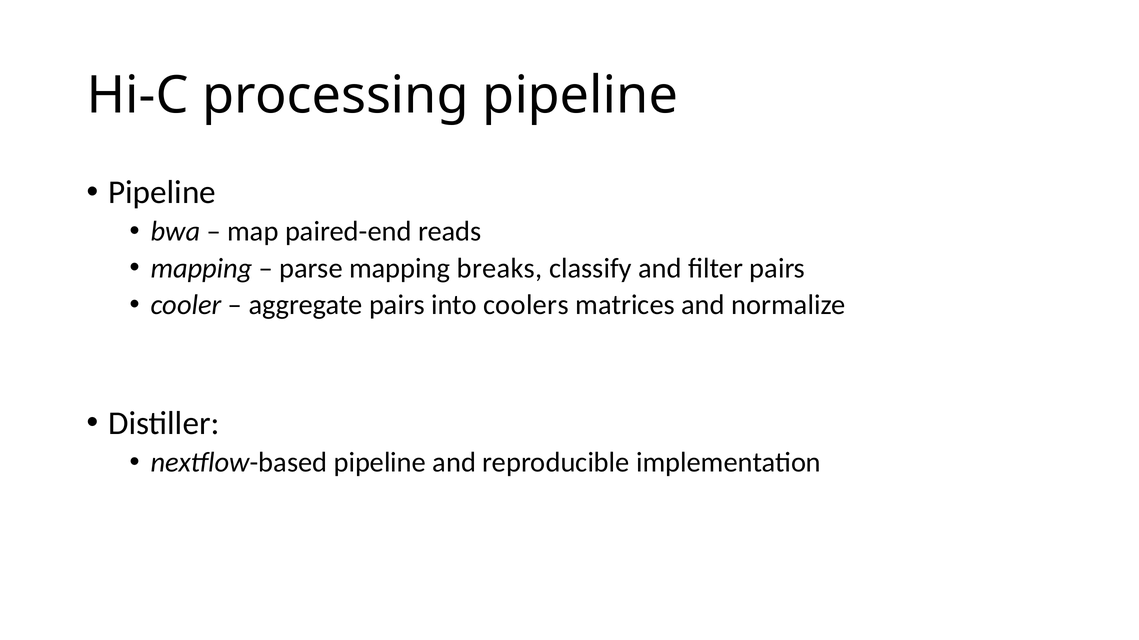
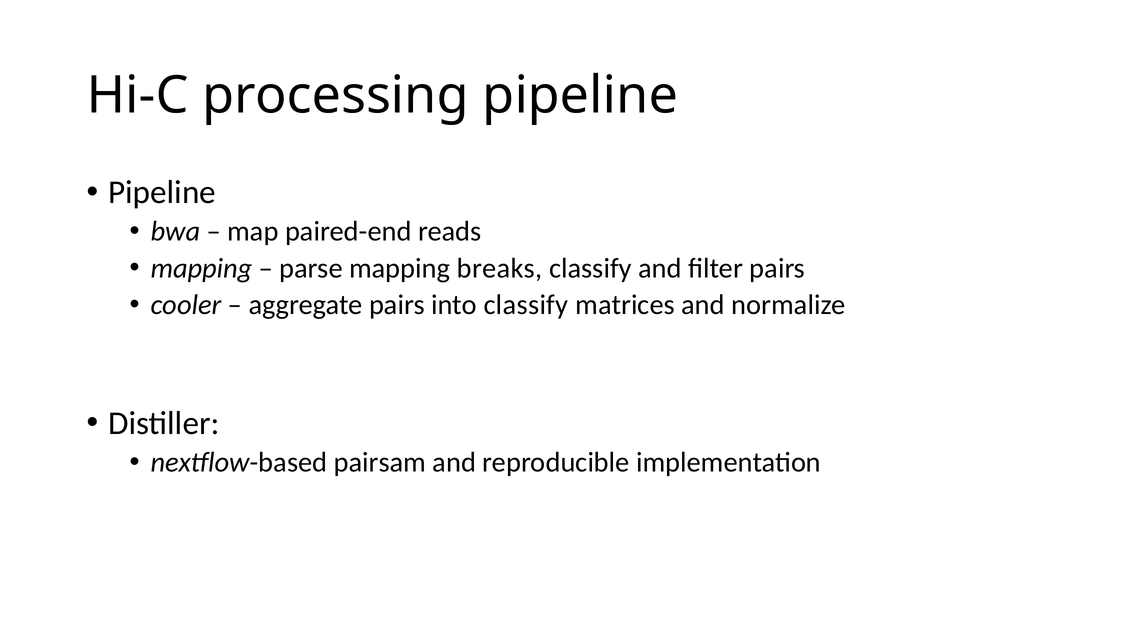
into coolers: coolers -> classify (526, 305)
nextflow-based pipeline: pipeline -> pairsam (380, 463)
